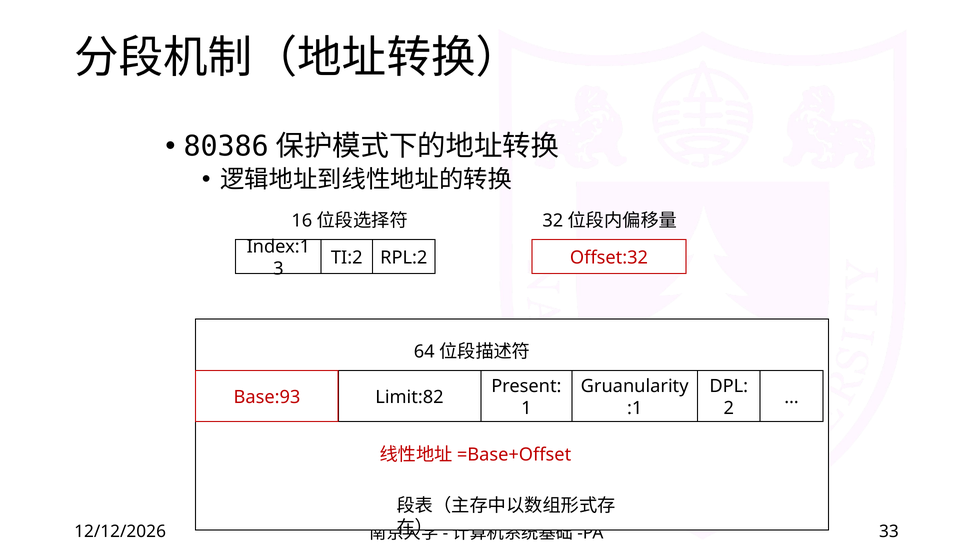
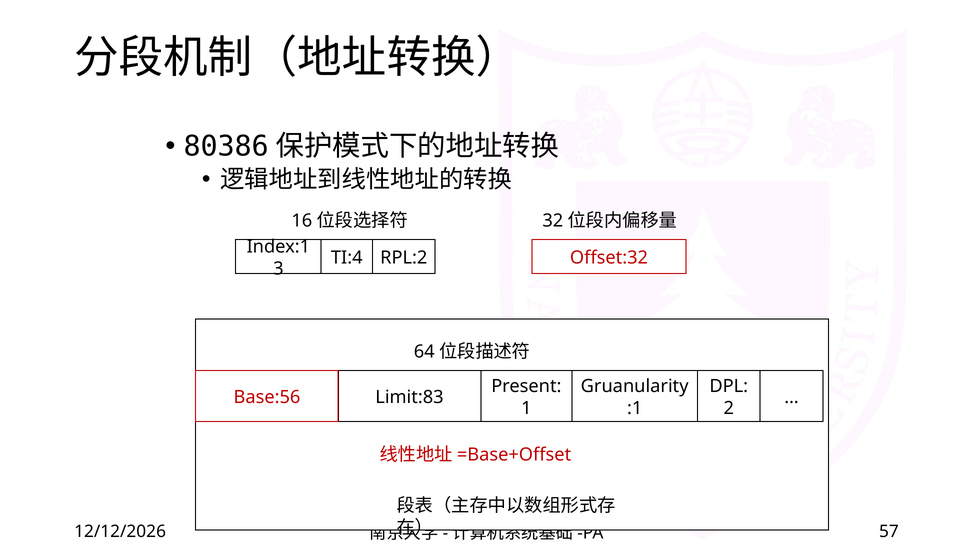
TI:2: TI:2 -> TI:4 (347, 258)
Base:93: Base:93 -> Base:56 (267, 397)
Limit:82: Limit:82 -> Limit:83 (409, 397)
33: 33 -> 57 (889, 532)
